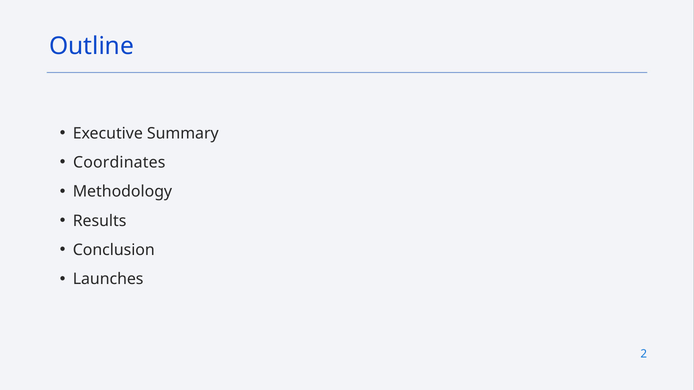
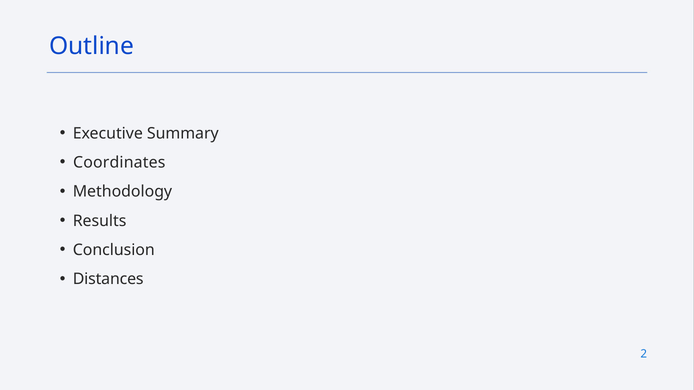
Launches: Launches -> Distances (108, 279)
